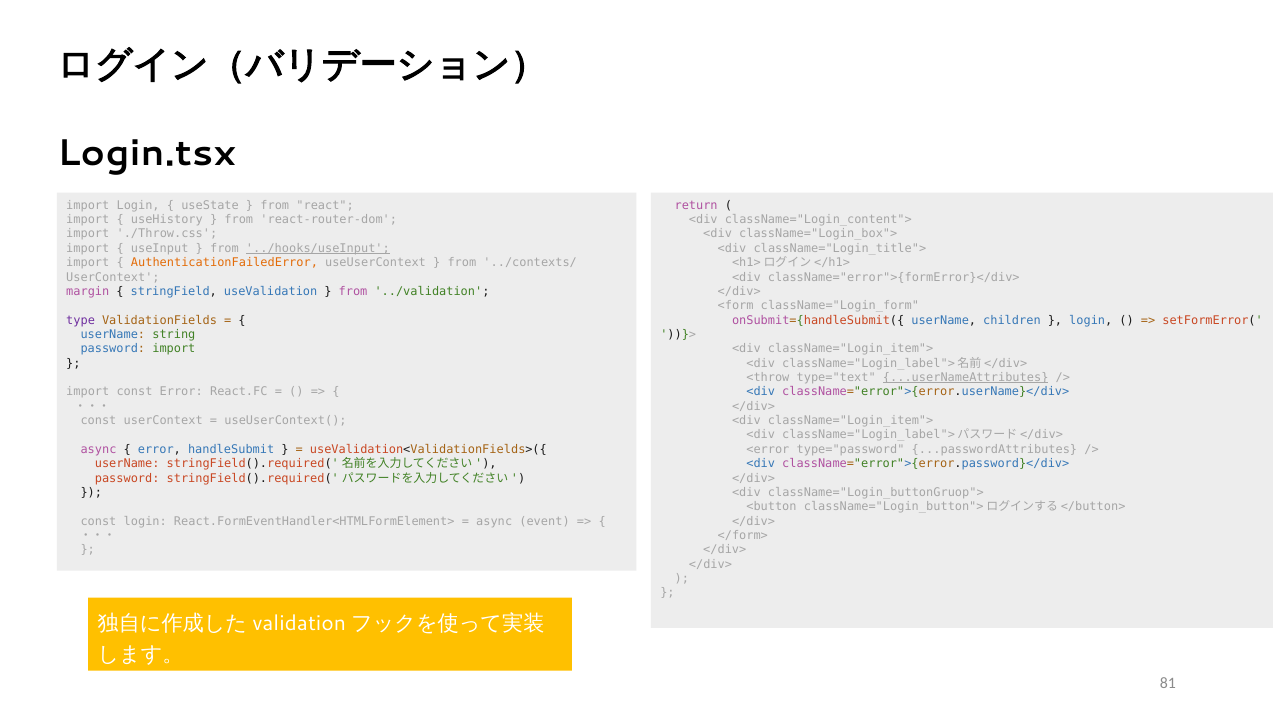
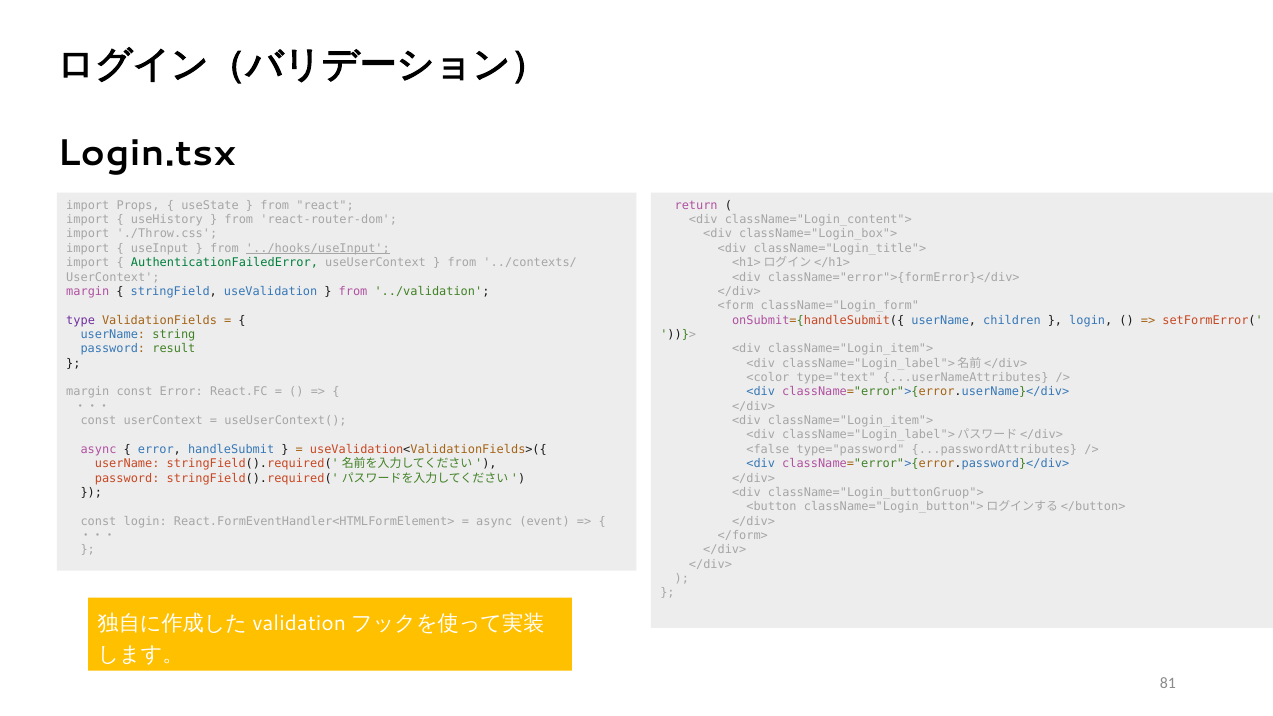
import Login: Login -> Props (138, 205)
AuthenticationFailedError colour: orange -> green (224, 263)
password import: import -> result (174, 349)
<throw: <throw -> <color (768, 378)
...userNameAttributes underline: present -> none (966, 378)
import: import -> margin (88, 392)
<error: <error -> <false (768, 449)
